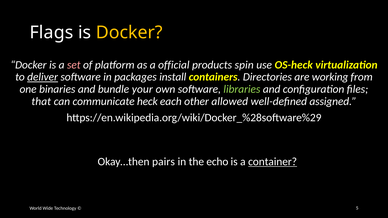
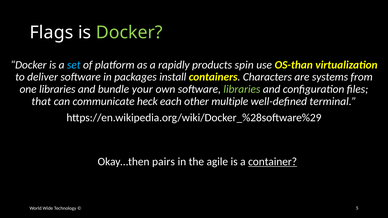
Docker colour: yellow -> light green (129, 33)
set colour: pink -> light blue (74, 65)
official: official -> rapidly (174, 65)
OS-heck: OS-heck -> OS-than (294, 65)
deliver underline: present -> none (43, 77)
Directories: Directories -> Characters (267, 77)
working: working -> systems (330, 77)
one binaries: binaries -> libraries (57, 89)
allowed: allowed -> multiple (230, 101)
assigned: assigned -> terminal (333, 101)
echo: echo -> agile (217, 162)
